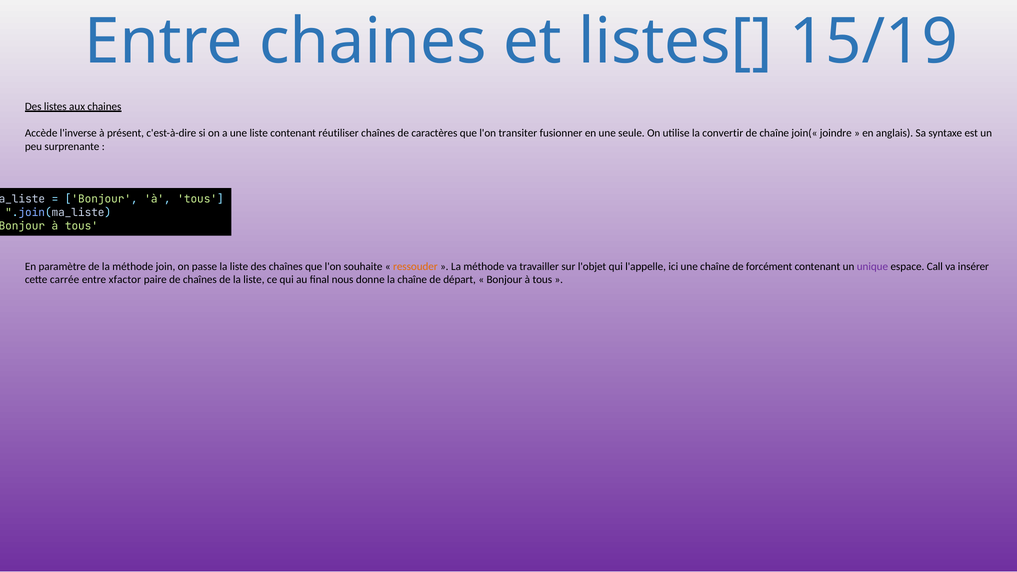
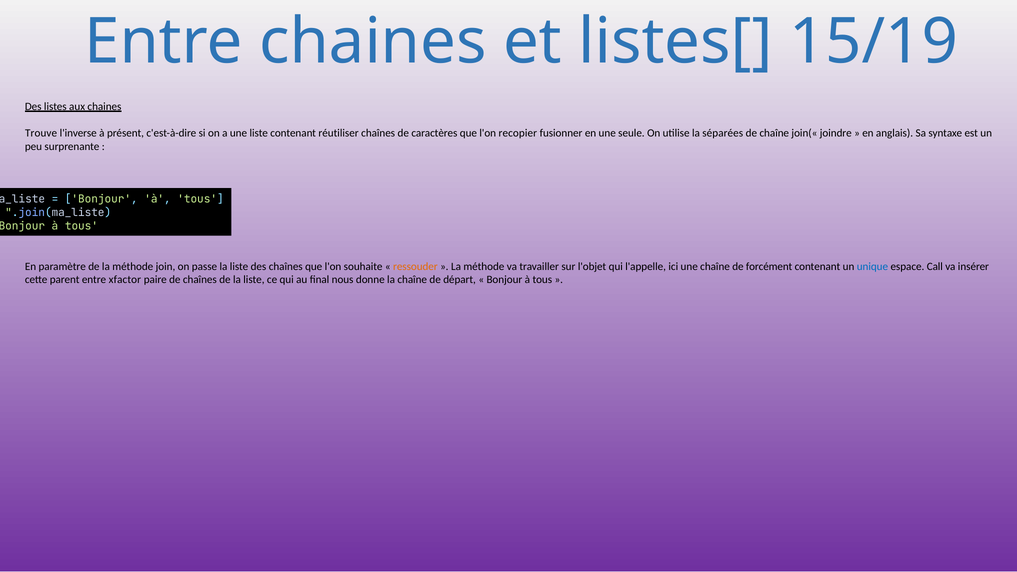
Accède: Accède -> Trouve (41, 133)
transiter: transiter -> recopier (518, 133)
convertir: convertir -> séparées (723, 133)
unique colour: purple -> blue (872, 266)
carrée: carrée -> parent (65, 280)
